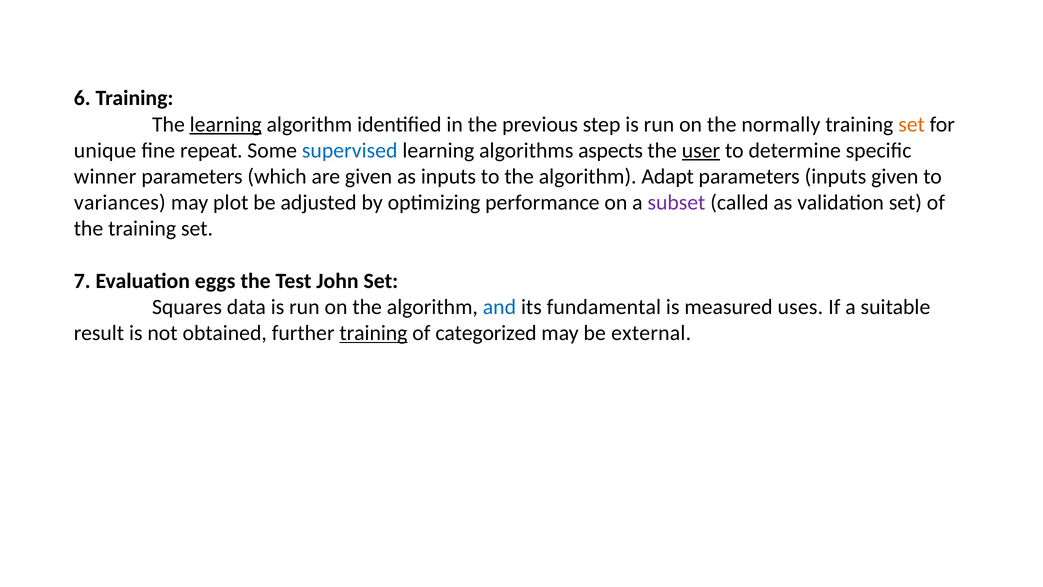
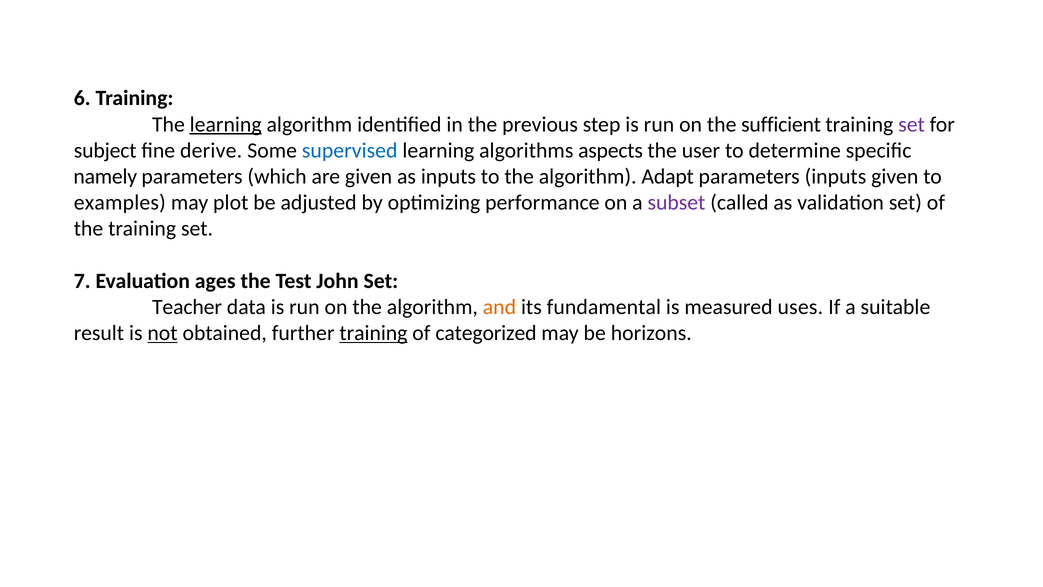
normally: normally -> sufficient (781, 124)
set colour: orange -> purple (912, 124)
unique: unique -> subject (105, 150)
repeat: repeat -> derive (211, 150)
user underline: present -> none (701, 150)
winner: winner -> namely (105, 176)
variances: variances -> examples (120, 203)
eggs: eggs -> ages (215, 281)
Squares: Squares -> Teacher (187, 307)
and colour: blue -> orange (499, 307)
not underline: none -> present (163, 333)
external: external -> horizons (651, 333)
